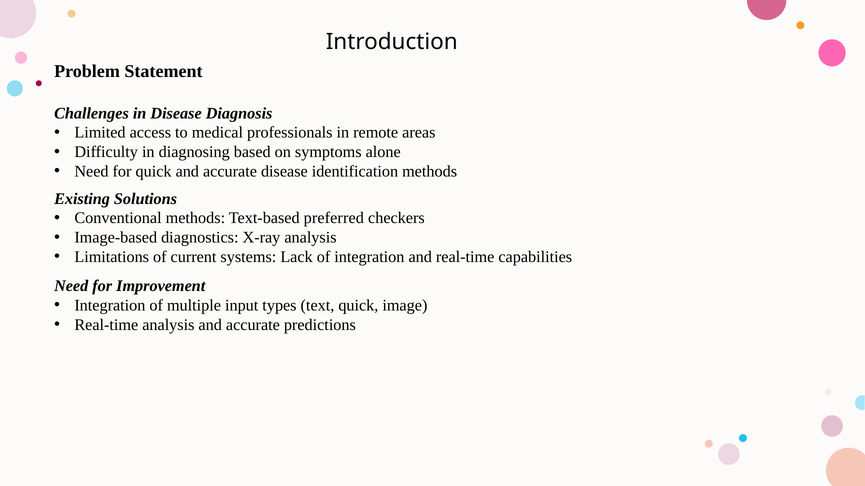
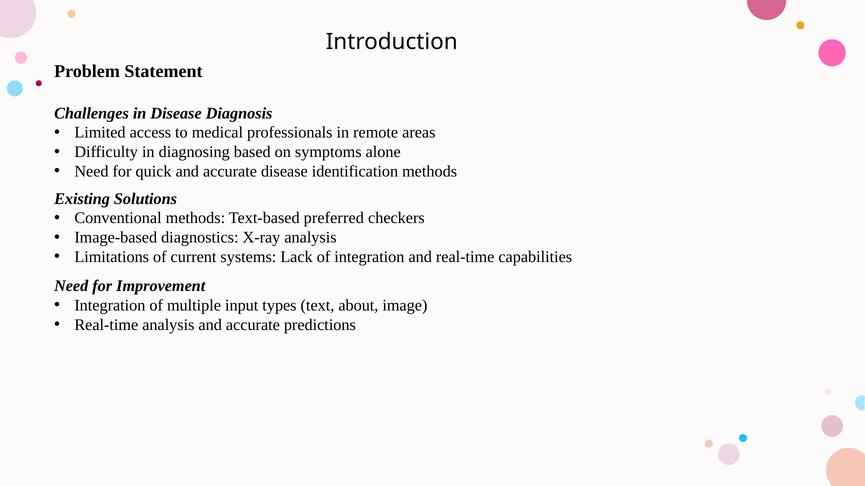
text quick: quick -> about (358, 306)
